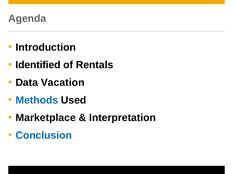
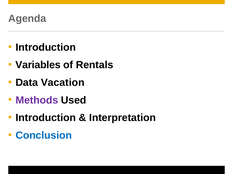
Identified: Identified -> Variables (38, 65)
Methods colour: blue -> purple (37, 101)
Marketplace: Marketplace -> Introduction (46, 118)
